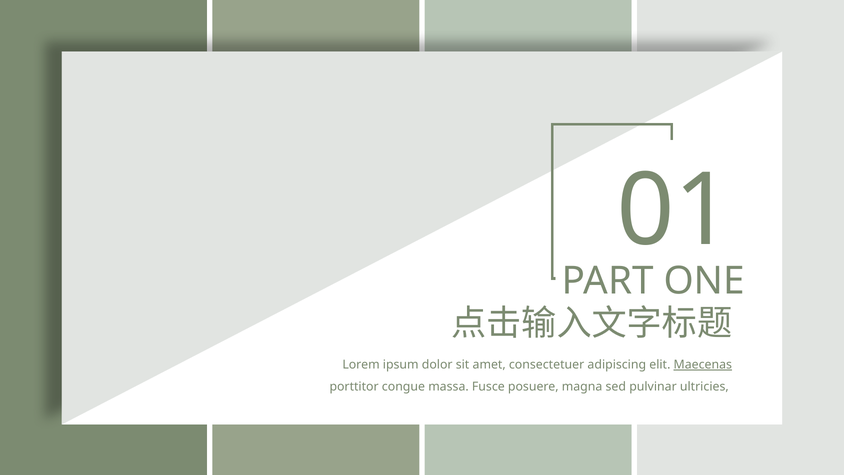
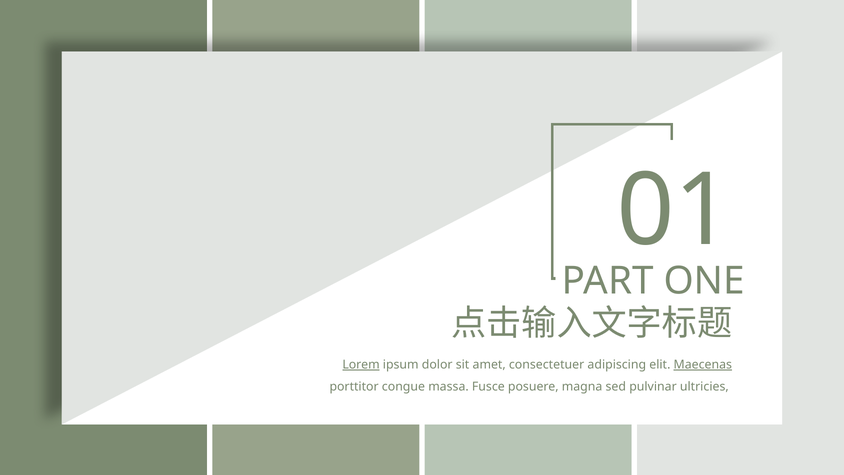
Lorem underline: none -> present (361, 365)
